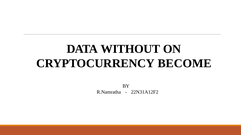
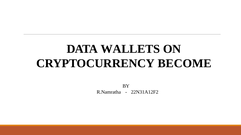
WITHOUT: WITHOUT -> WALLETS (130, 49)
